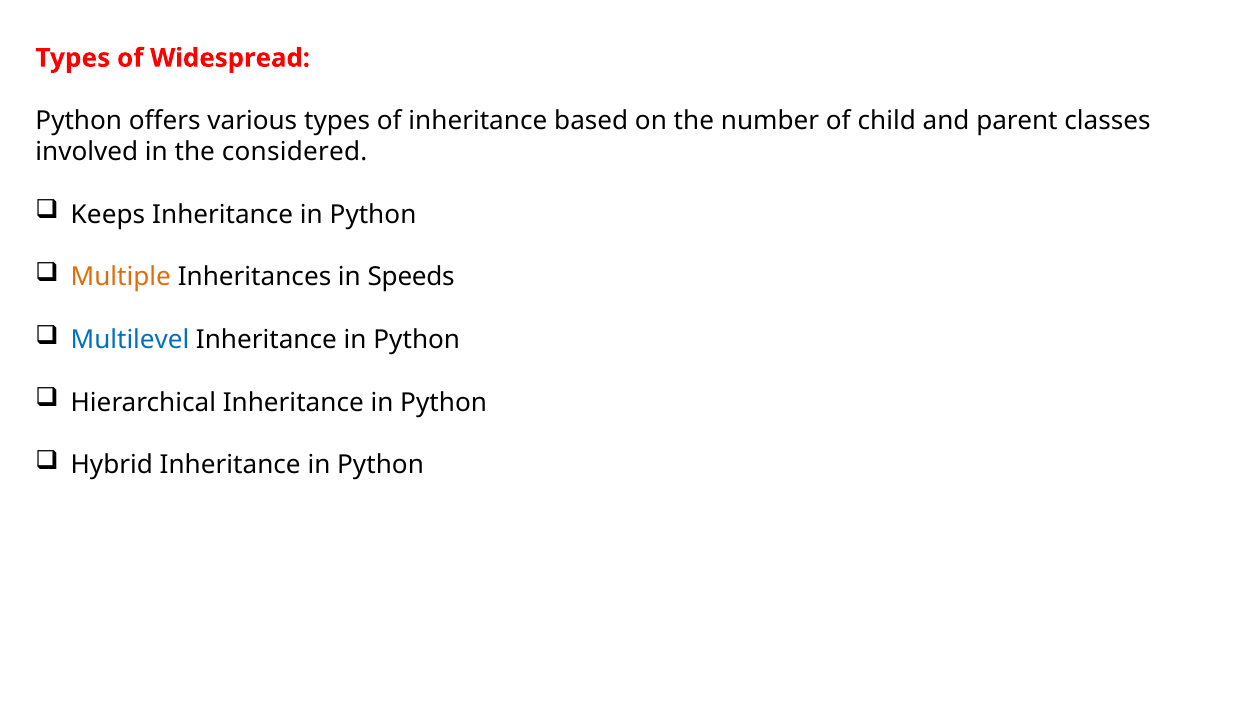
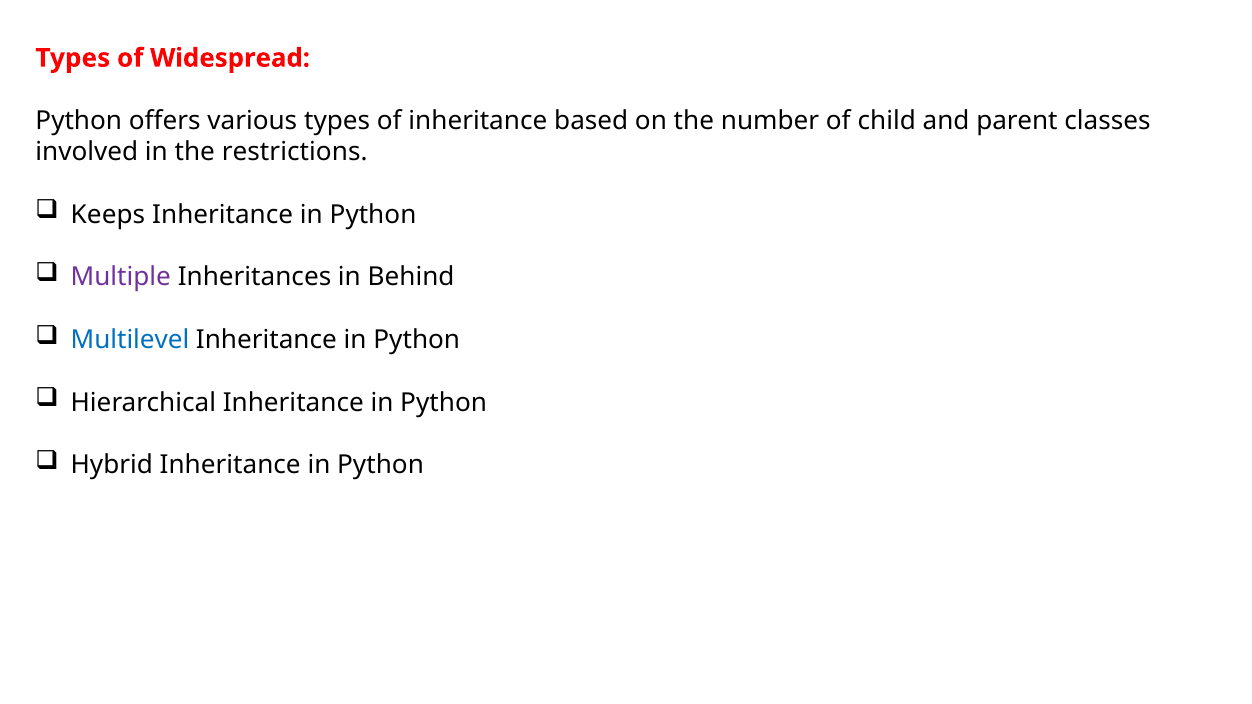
considered: considered -> restrictions (295, 152)
Multiple colour: orange -> purple (121, 277)
Speeds: Speeds -> Behind (411, 277)
